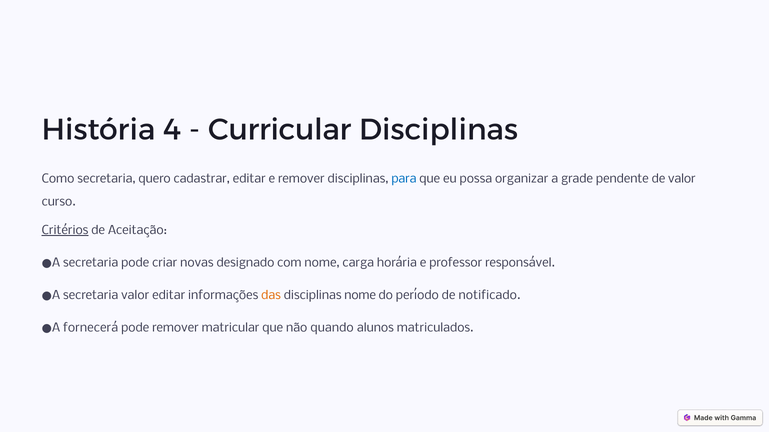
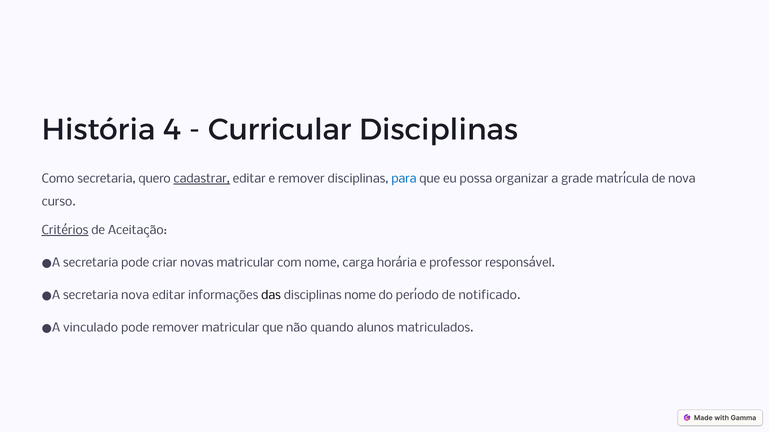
cadastrar underline: none -> present (202, 179)
pendente: pendente -> matrícula (622, 179)
de valor: valor -> nova (682, 179)
novas designado: designado -> matricular (245, 263)
secretaria valor: valor -> nova (135, 296)
das colour: orange -> black (271, 296)
fornecerá: fornecerá -> vinculado (91, 328)
